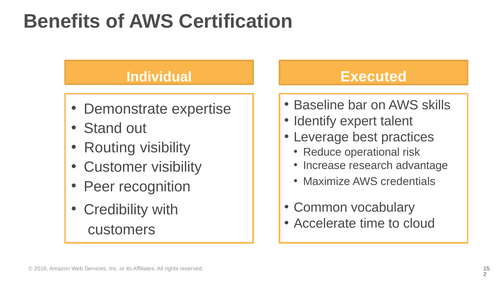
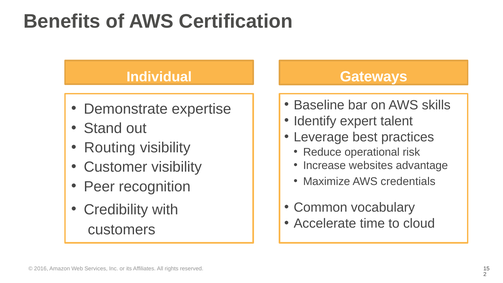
Executed: Executed -> Gateways (374, 77)
research: research -> websites (371, 166)
